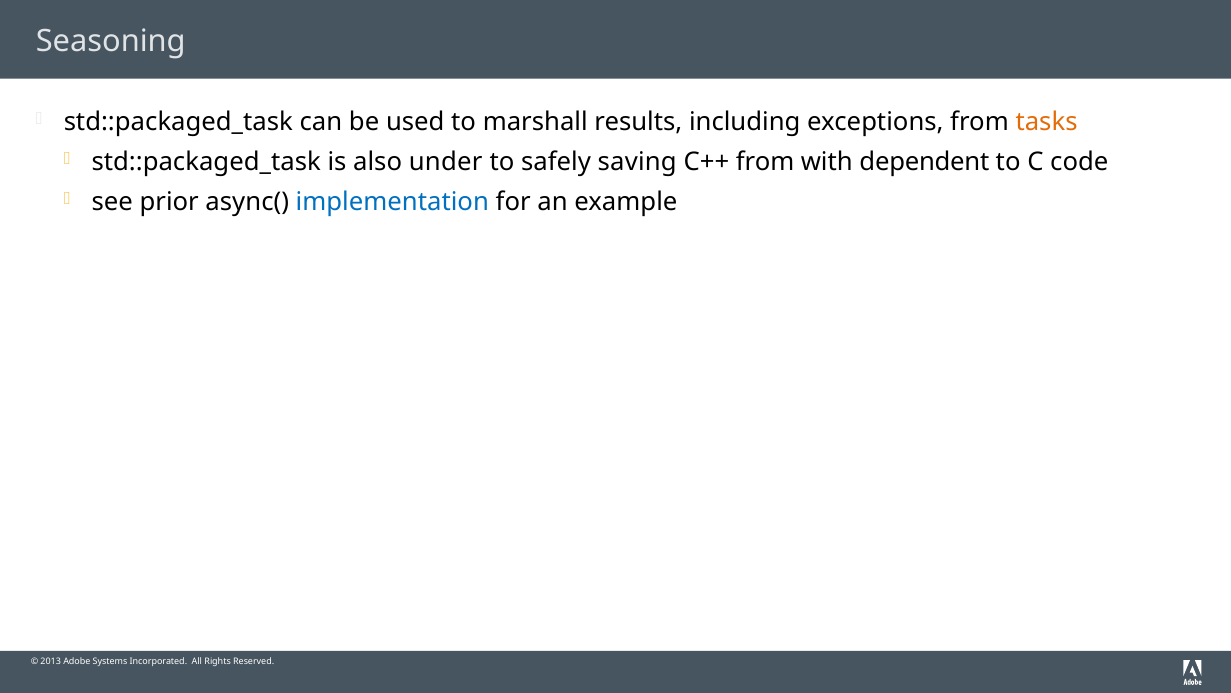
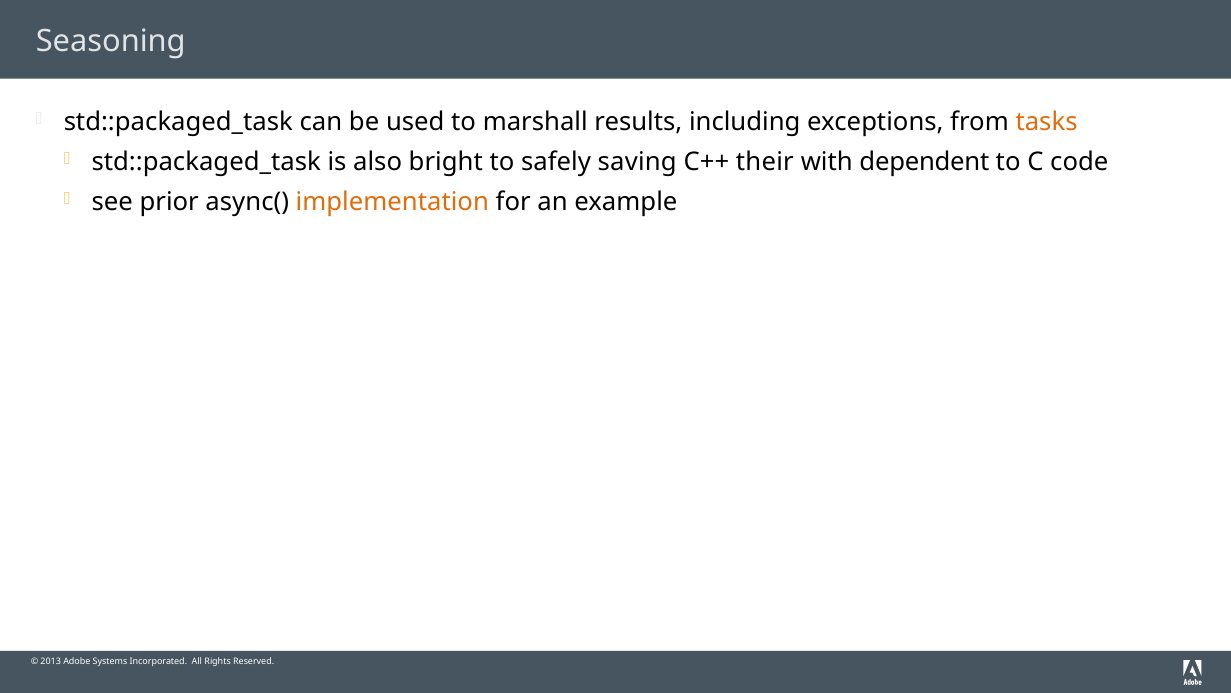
under: under -> bright (446, 162)
C++ from: from -> their (765, 162)
implementation colour: blue -> orange (392, 202)
